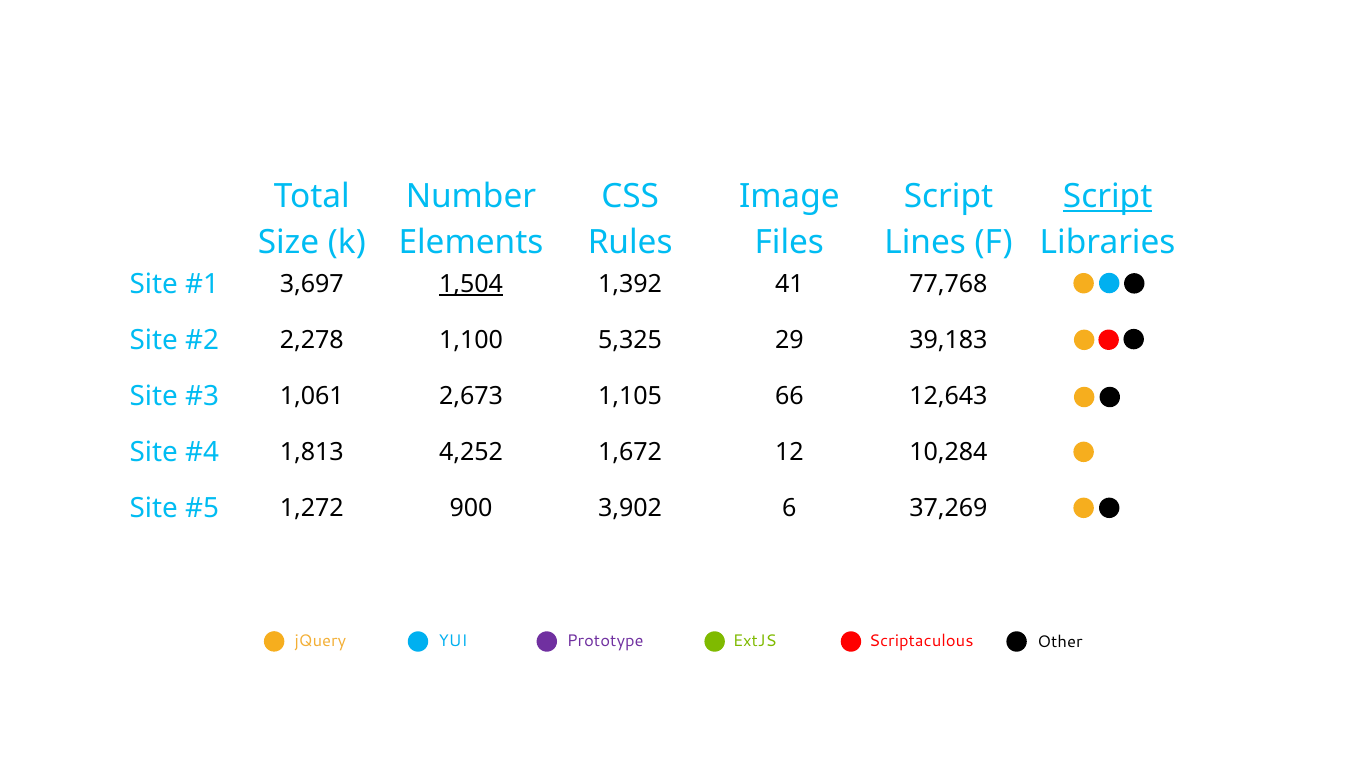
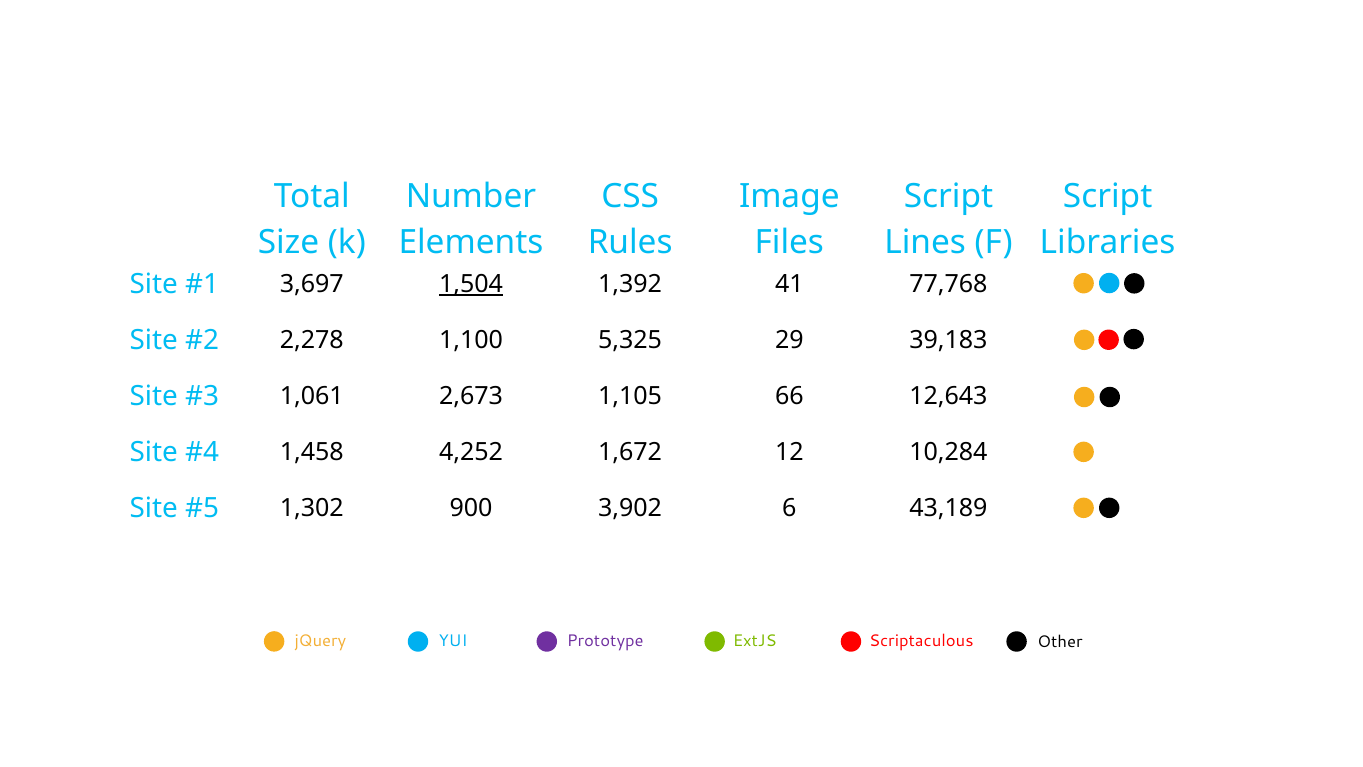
Script underline: present -> none (1108, 196)
1,813: 1,813 -> 1,458 (312, 452)
1,272: 1,272 -> 1,302 (312, 508)
37,269: 37,269 -> 43,189 (948, 508)
